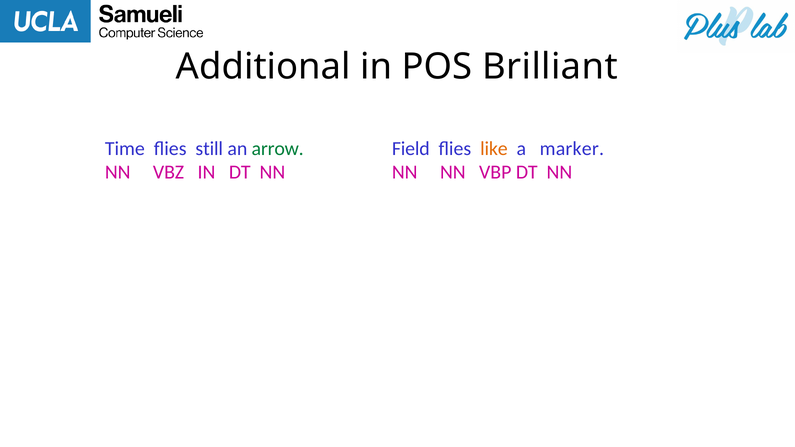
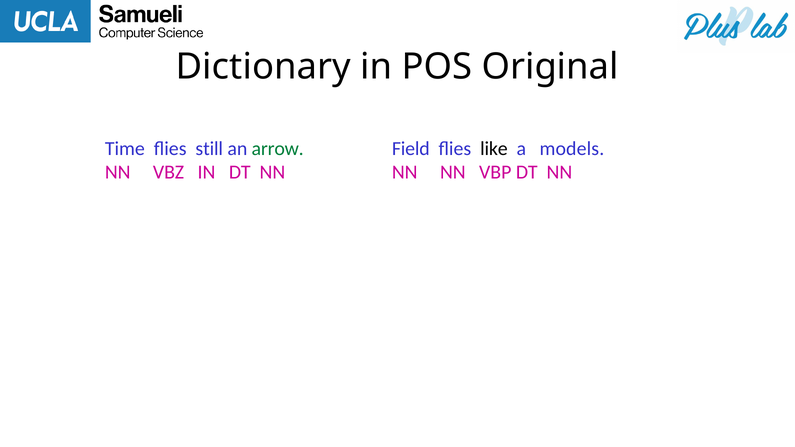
Additional: Additional -> Dictionary (263, 67)
Brilliant: Brilliant -> Original (550, 67)
like colour: orange -> black (494, 149)
marker: marker -> models (572, 149)
